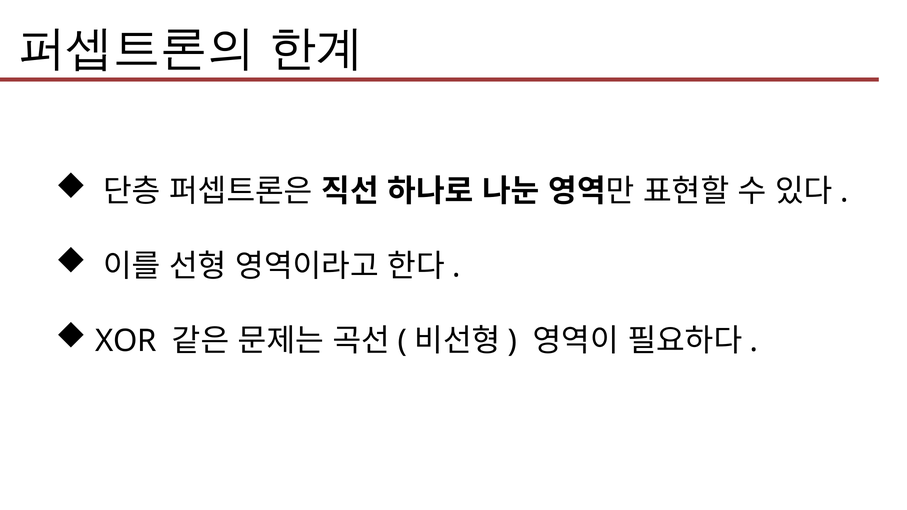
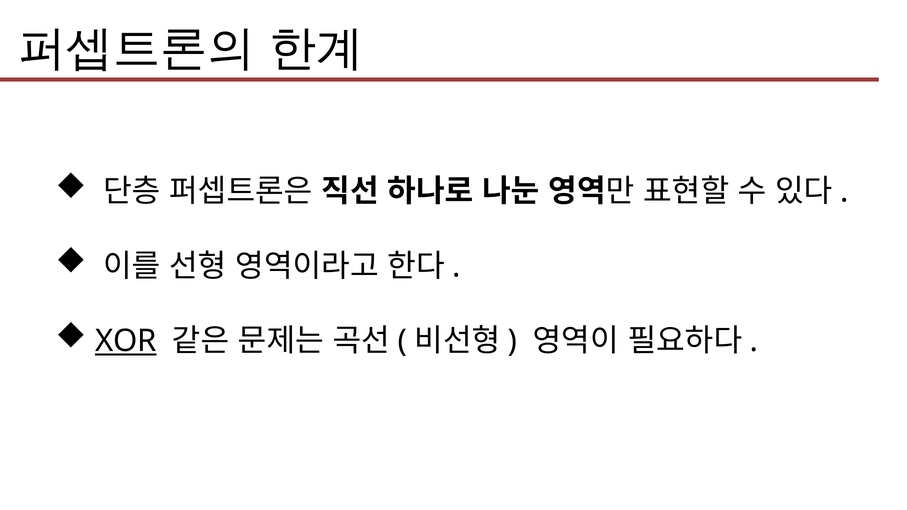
XOR underline: none -> present (126, 341)
